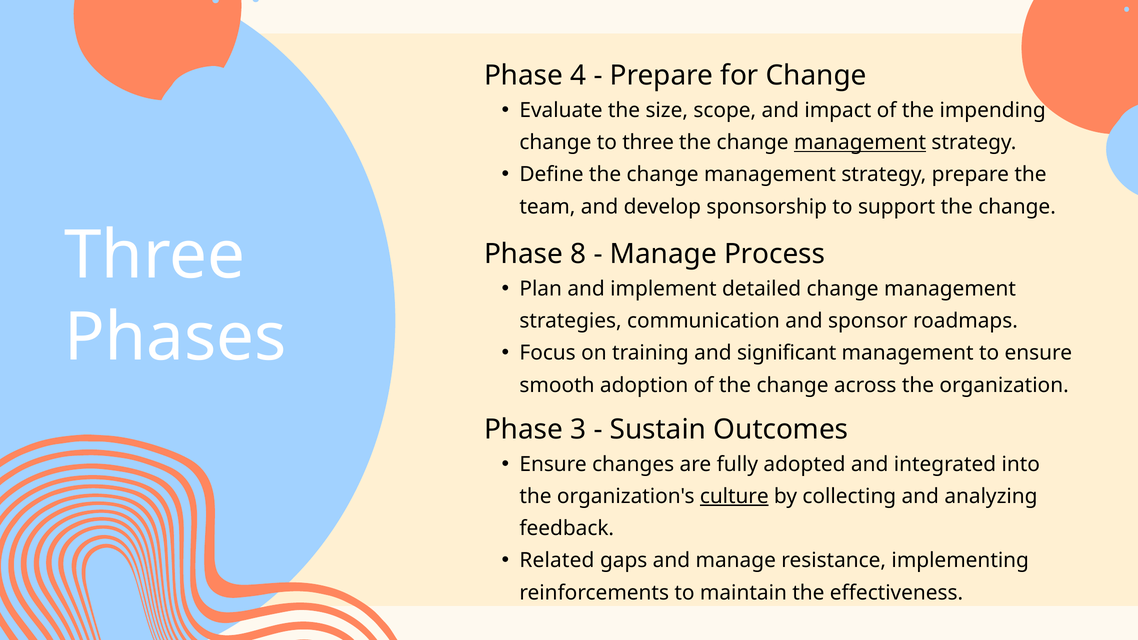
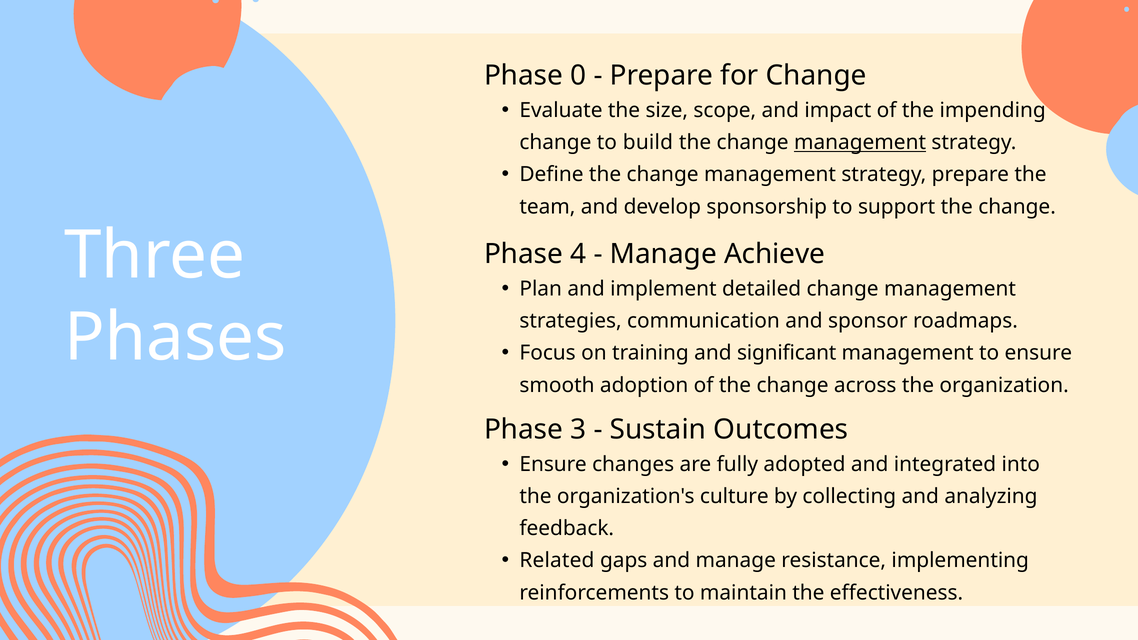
4: 4 -> 0 (578, 76)
to three: three -> build (648, 142)
8: 8 -> 4 (578, 254)
Process: Process -> Achieve (775, 254)
culture underline: present -> none (734, 497)
